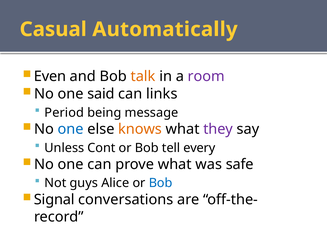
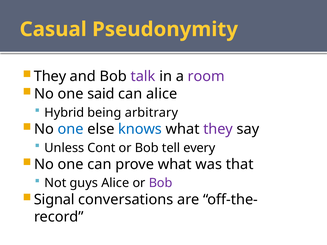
Automatically: Automatically -> Pseudonymity (165, 29)
Even: Even -> They (50, 76)
talk colour: orange -> purple (143, 76)
can links: links -> alice (162, 94)
Period: Period -> Hybrid (64, 113)
message: message -> arbitrary (151, 113)
knows colour: orange -> blue (140, 129)
safe: safe -> that (240, 164)
Bob colour: blue -> purple (161, 183)
